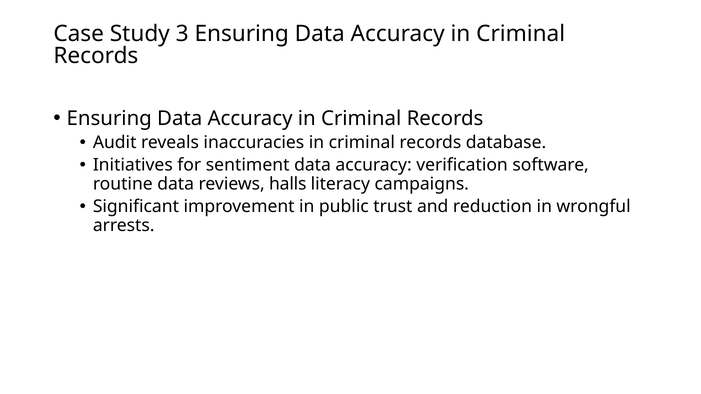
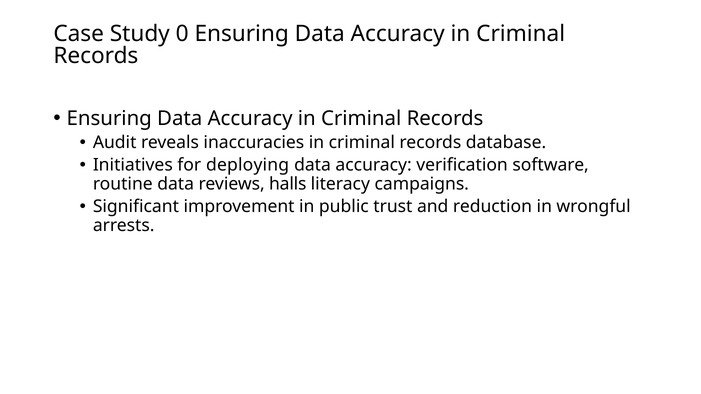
3: 3 -> 0 (182, 34)
sentiment: sentiment -> deploying (248, 165)
